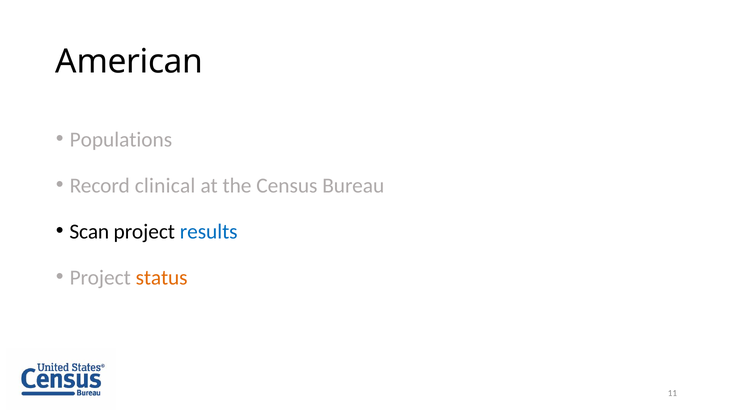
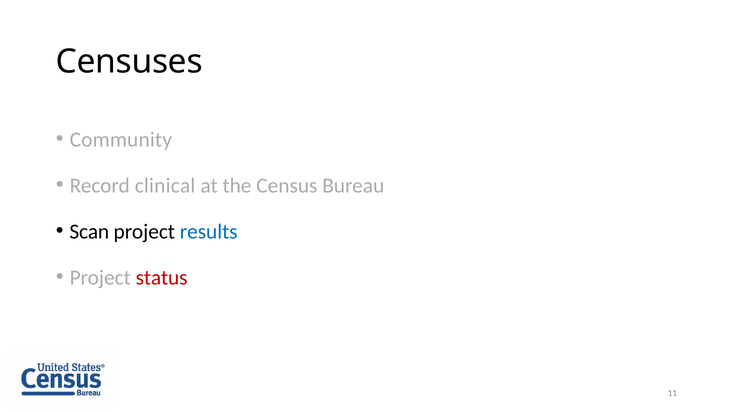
American: American -> Censuses (129, 62)
Populations: Populations -> Community (121, 140)
status colour: orange -> red (162, 278)
